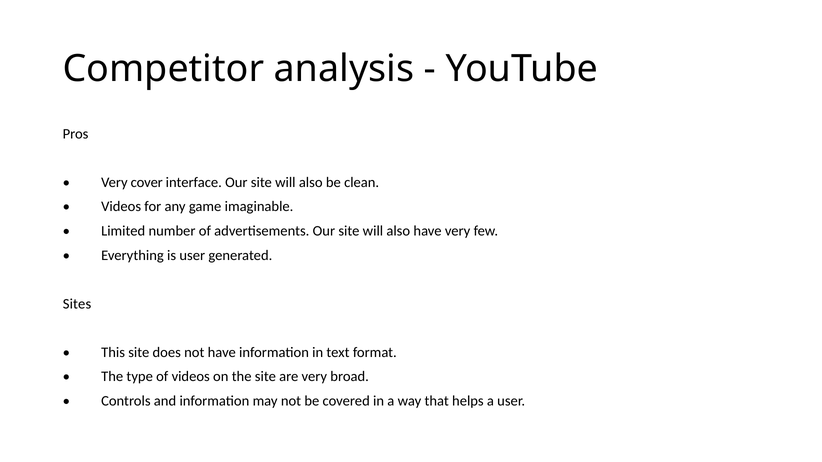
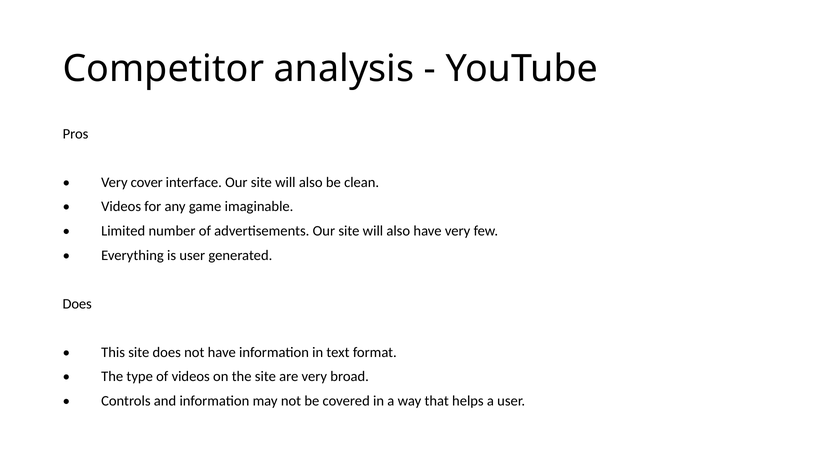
Sites: Sites -> Does (77, 304)
